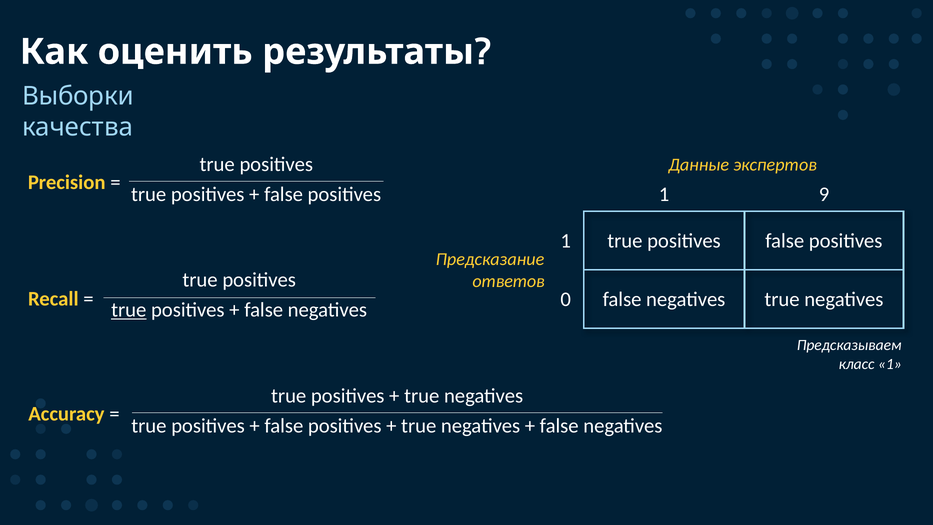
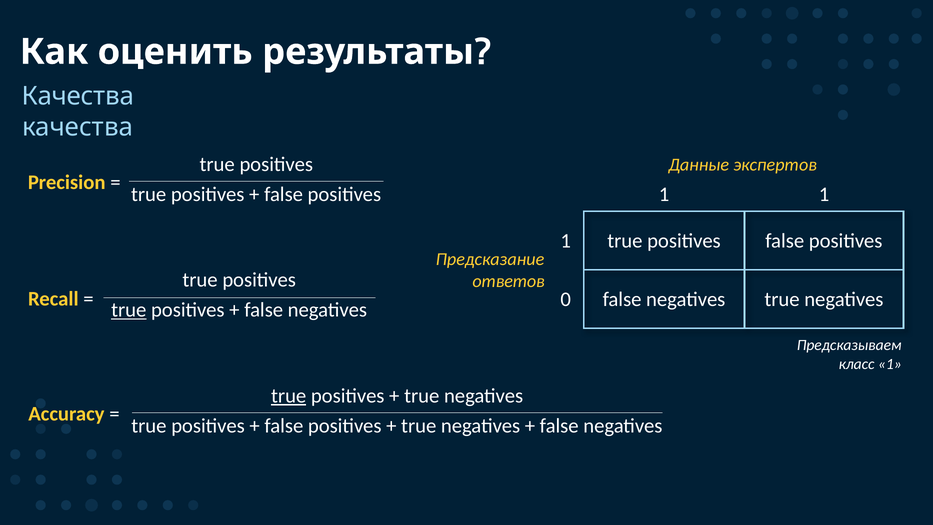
Выборки: Выборки -> Качества (78, 96)
9: 9 -> 1 (824, 194)
true underline: none -> present (289, 396)
